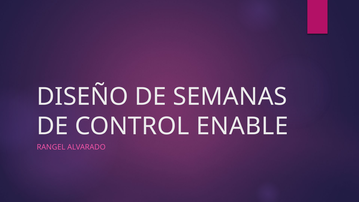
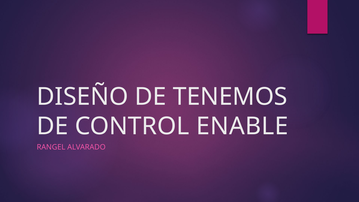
SEMANAS: SEMANAS -> TENEMOS (230, 97)
